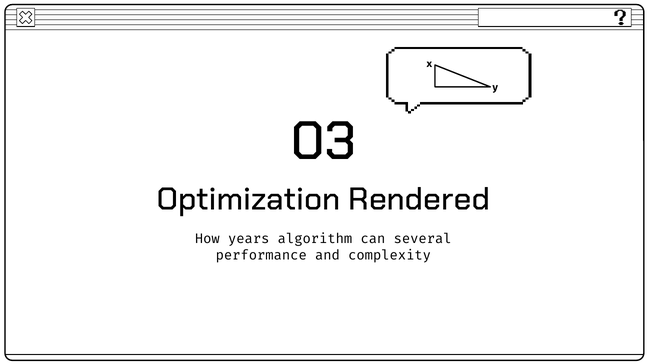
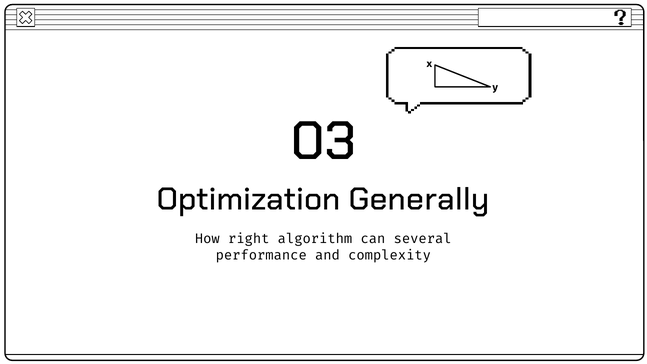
Rendered: Rendered -> Generally (419, 199)
years: years -> right (249, 239)
